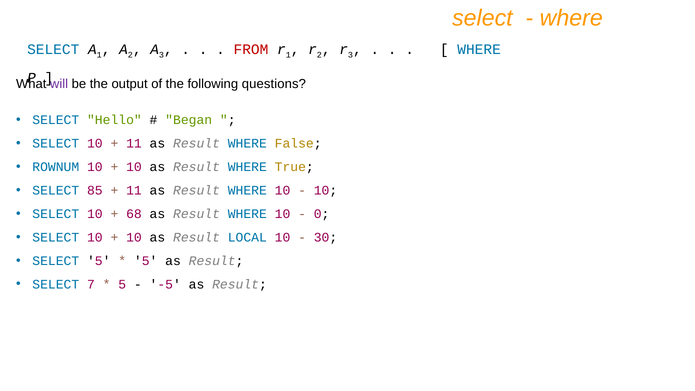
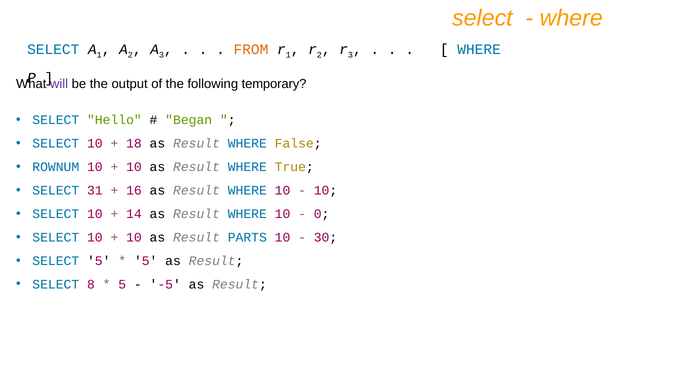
FROM colour: red -> orange (251, 49)
questions: questions -> temporary (274, 84)
11: 11 -> 18 (134, 144)
85: 85 -> 31 (95, 191)
11: 11 -> 16 (134, 191)
68: 68 -> 14 (134, 214)
LOCAL: LOCAL -> PARTS (247, 237)
7: 7 -> 8 (91, 284)
